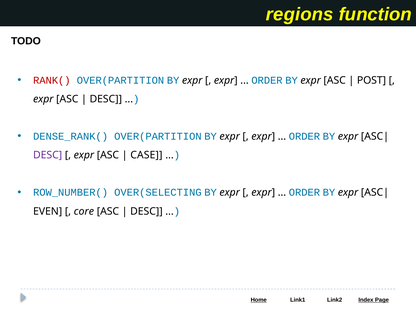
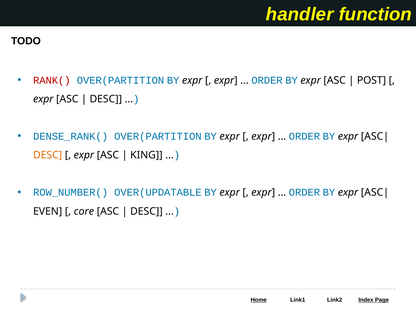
regions: regions -> handler (300, 14)
DESC colour: purple -> orange (48, 155)
CASE: CASE -> KING (146, 155)
OVER(SELECTING: OVER(SELECTING -> OVER(UPDATABLE (158, 193)
